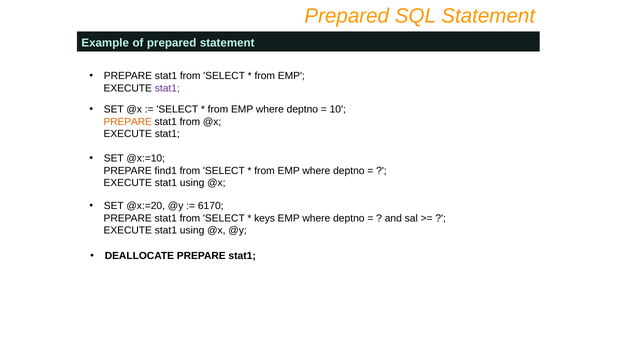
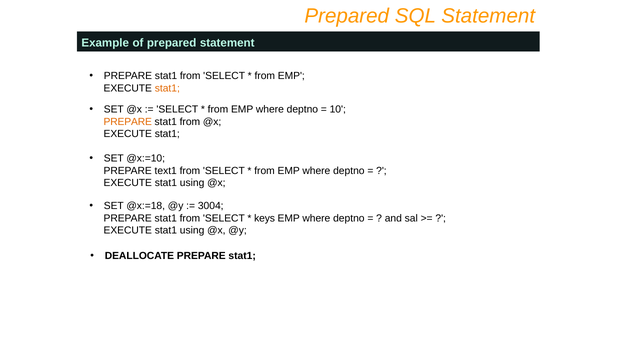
stat1 colour: purple -> orange (167, 88)
find1: find1 -> text1 (166, 171)
@x:=20: @x:=20 -> @x:=18 (146, 206)
6170: 6170 -> 3004 (211, 206)
